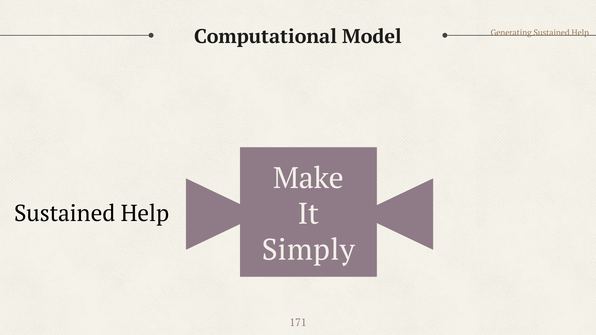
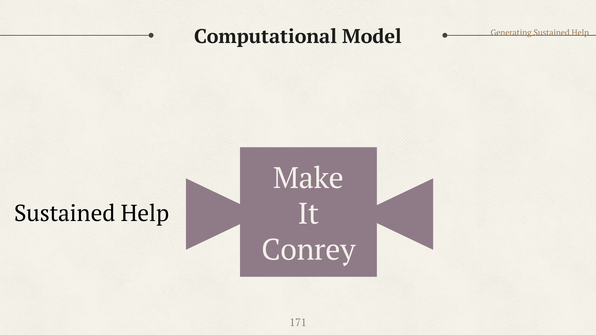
Simply: Simply -> Conrey (308, 250)
